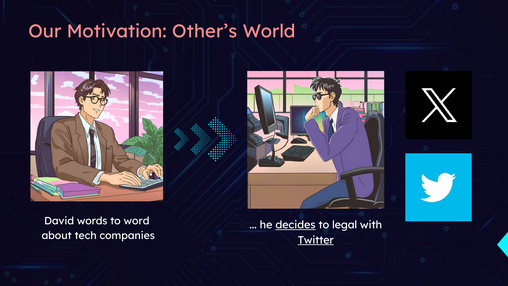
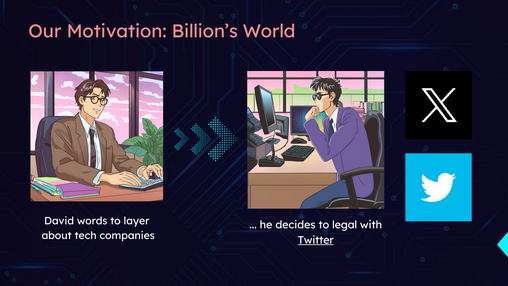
Other’s: Other’s -> Billion’s (205, 31)
word: word -> layer (137, 221)
decides underline: present -> none (295, 225)
